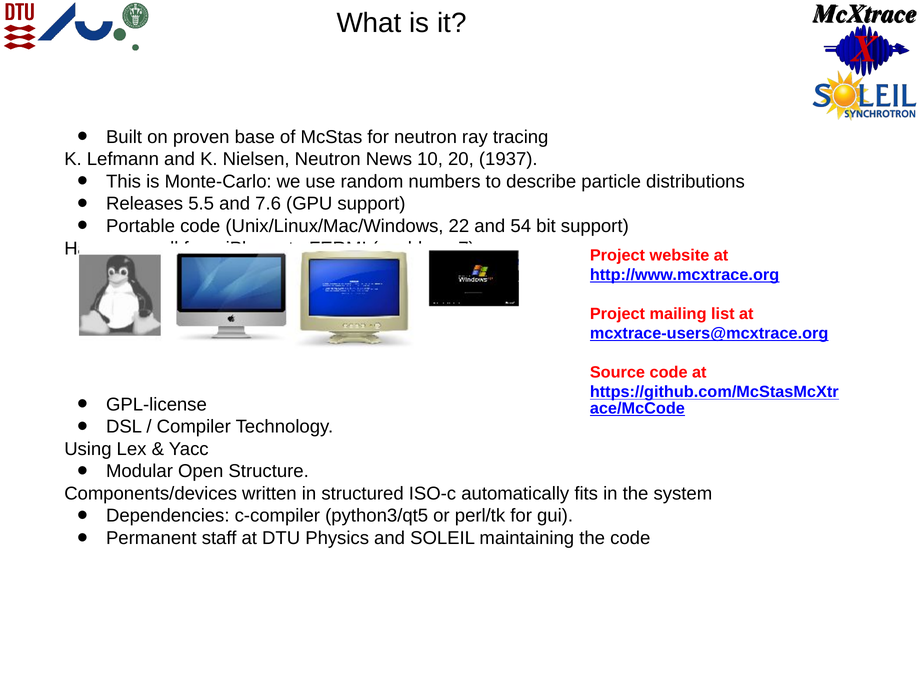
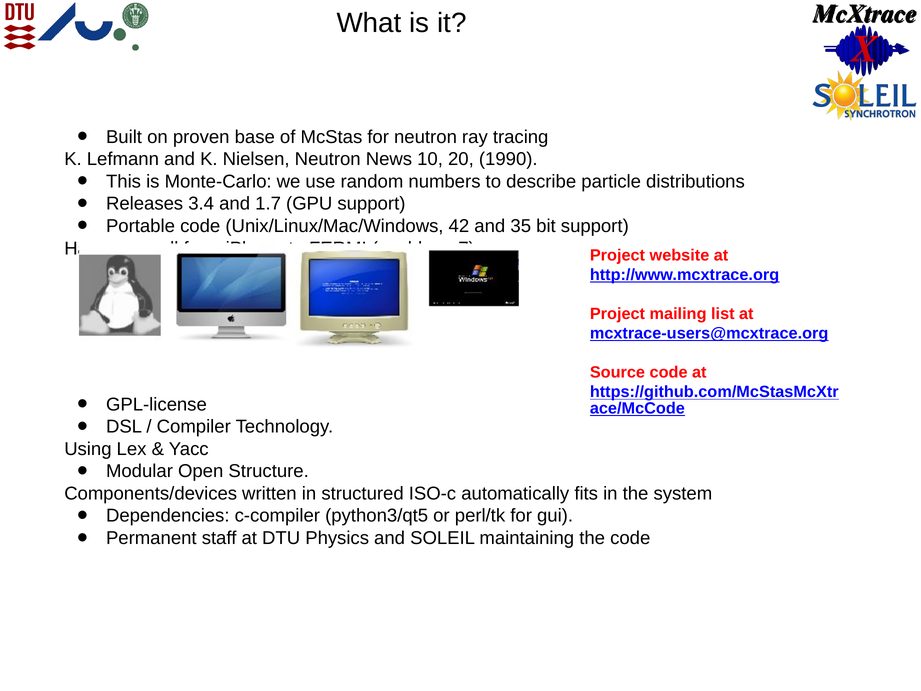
1937: 1937 -> 1990 (508, 159)
5.5: 5.5 -> 3.4 (201, 204)
7.6: 7.6 -> 1.7 (268, 204)
22: 22 -> 42 (459, 226)
54: 54 -> 35 (521, 226)
